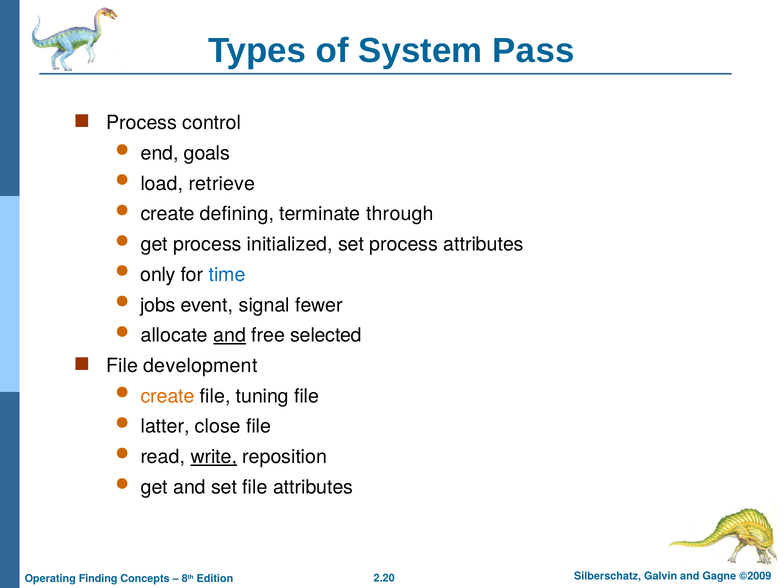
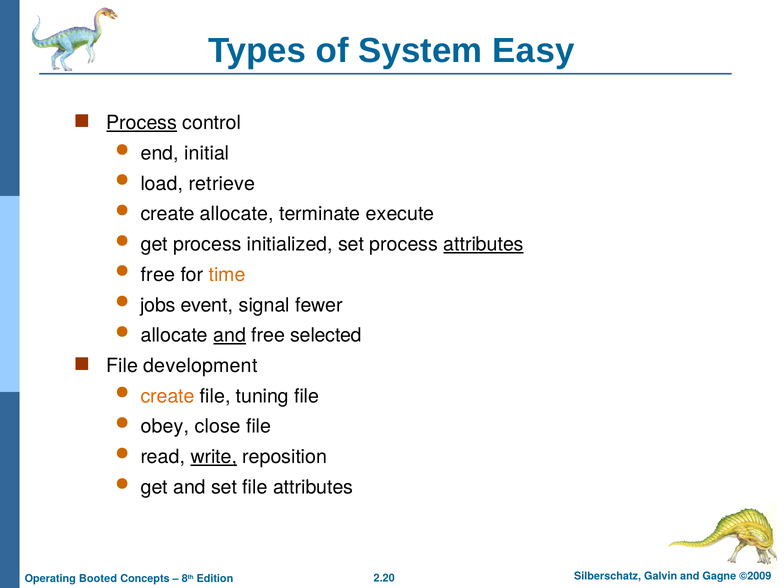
Pass: Pass -> Easy (534, 51)
Process underline: none -> present (142, 123)
goals: goals -> initial (207, 153)
create defining: defining -> allocate (237, 214)
through: through -> execute (400, 214)
attributes underline: none -> present (484, 244)
only: only -> free (158, 275)
time colour: blue -> orange (227, 275)
latter: latter -> obey (165, 427)
Finding: Finding -> Booted (98, 579)
